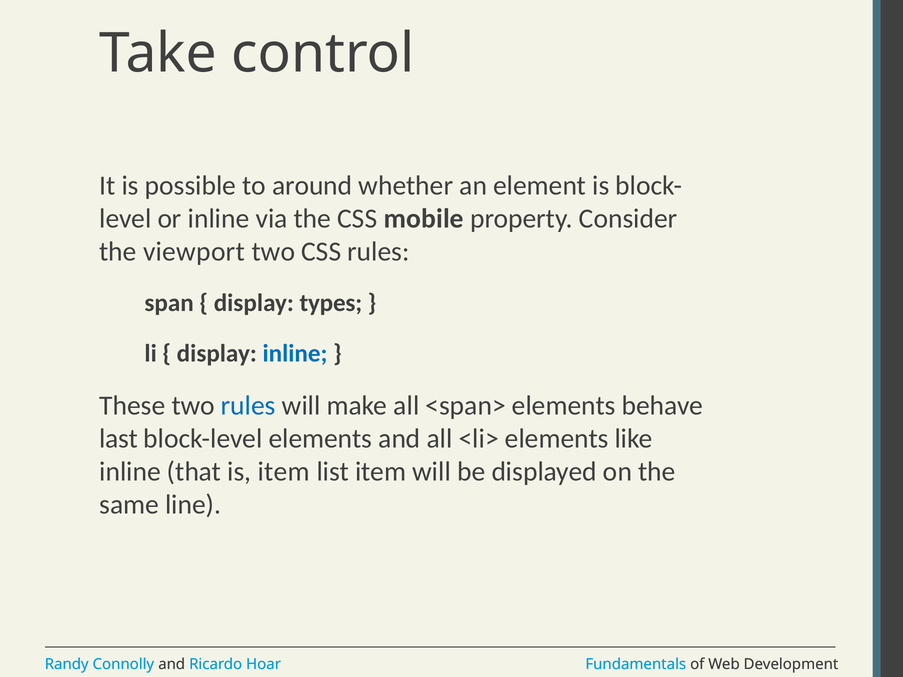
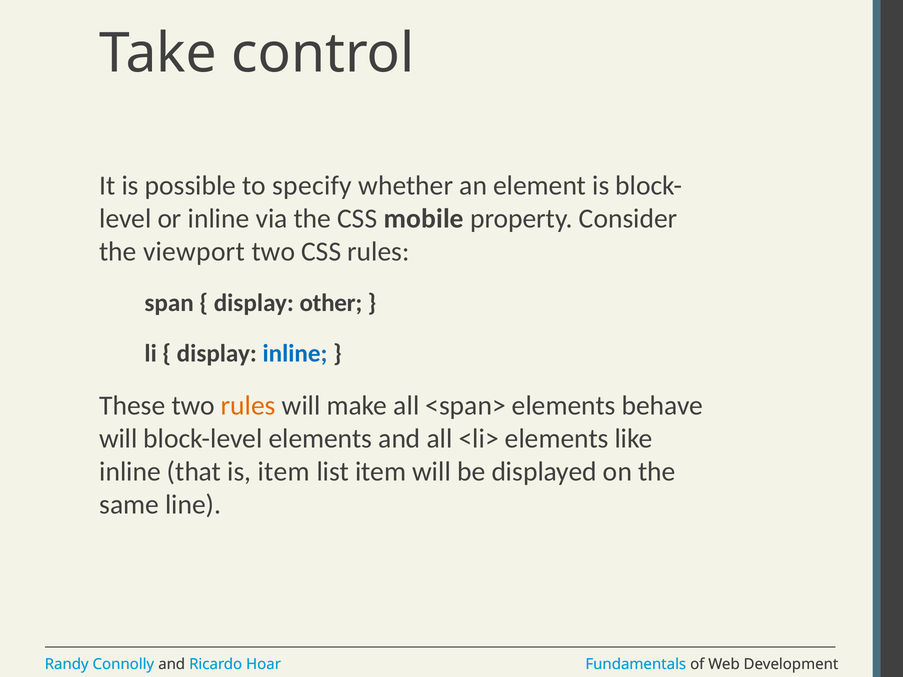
around: around -> specify (312, 186)
types: types -> other (331, 303)
rules colour: blue -> orange (248, 406)
last: last -> will (118, 439)
